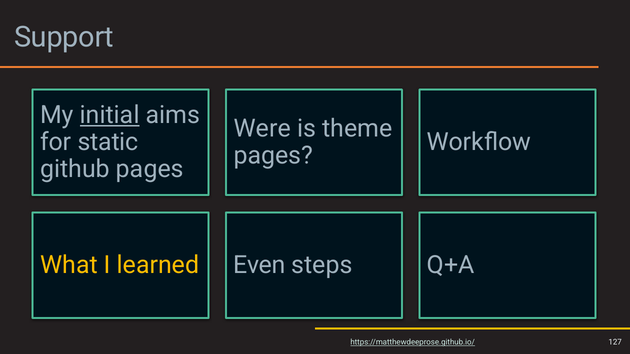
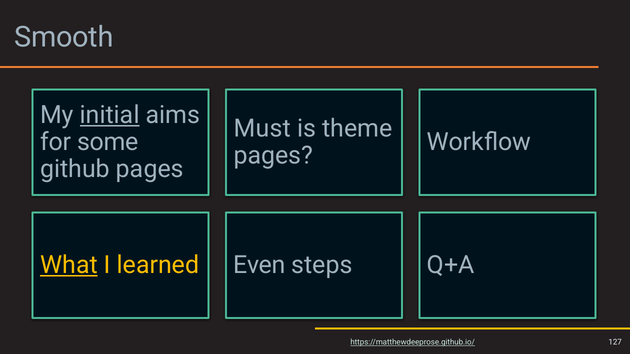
Support: Support -> Smooth (64, 37)
Were: Were -> Must (262, 129)
static: static -> some (108, 142)
What underline: none -> present (69, 265)
